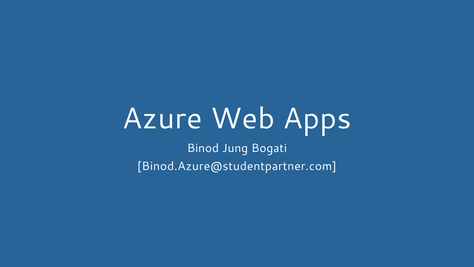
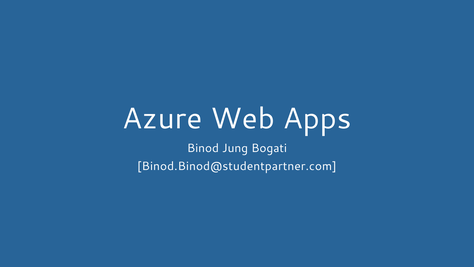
Binod.Azure@studentpartner.com: Binod.Azure@studentpartner.com -> Binod.Binod@studentpartner.com (237, 166)
